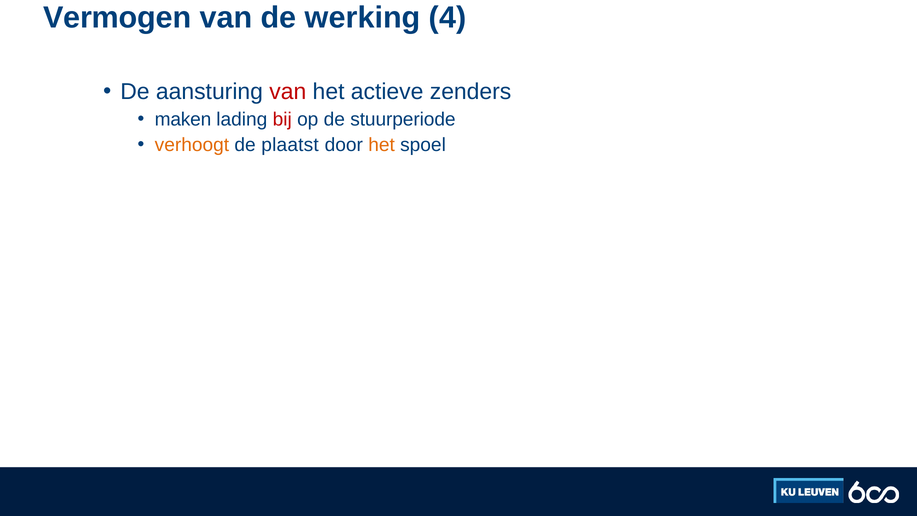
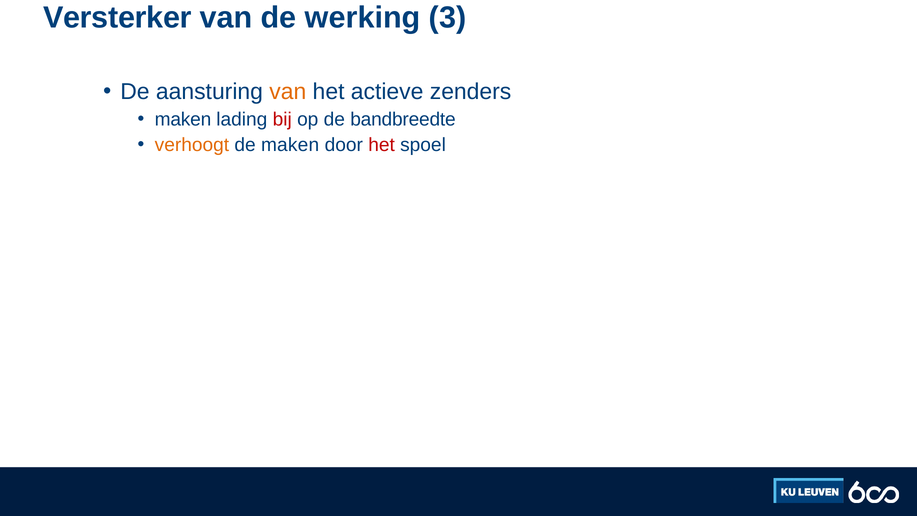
Vermogen: Vermogen -> Versterker (117, 18)
4: 4 -> 3 (448, 18)
van colour: red -> orange (288, 92)
stuurperiode: stuurperiode -> bandbreedte (403, 119)
de plaatst: plaatst -> maken (290, 145)
het colour: orange -> red (382, 145)
